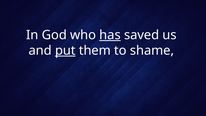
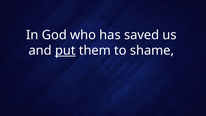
has underline: present -> none (110, 35)
